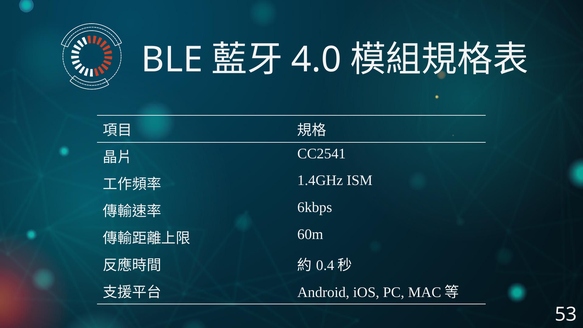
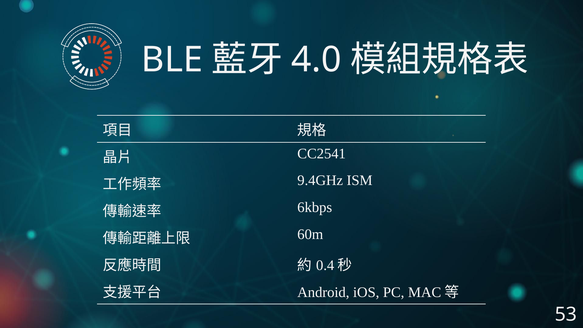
1.4GHz: 1.4GHz -> 9.4GHz (320, 180)
